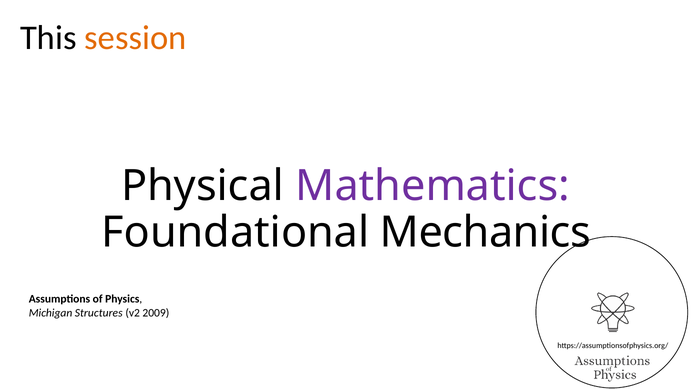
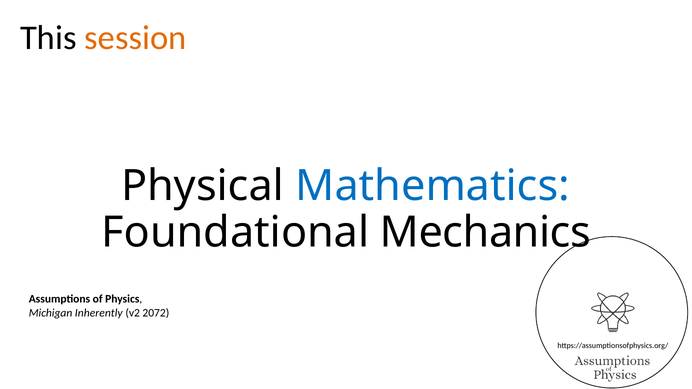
Mathematics colour: purple -> blue (433, 186)
Structures: Structures -> Inherently (99, 313)
2009: 2009 -> 2072 (156, 313)
